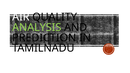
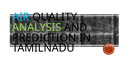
AIR colour: white -> light blue (21, 17)
